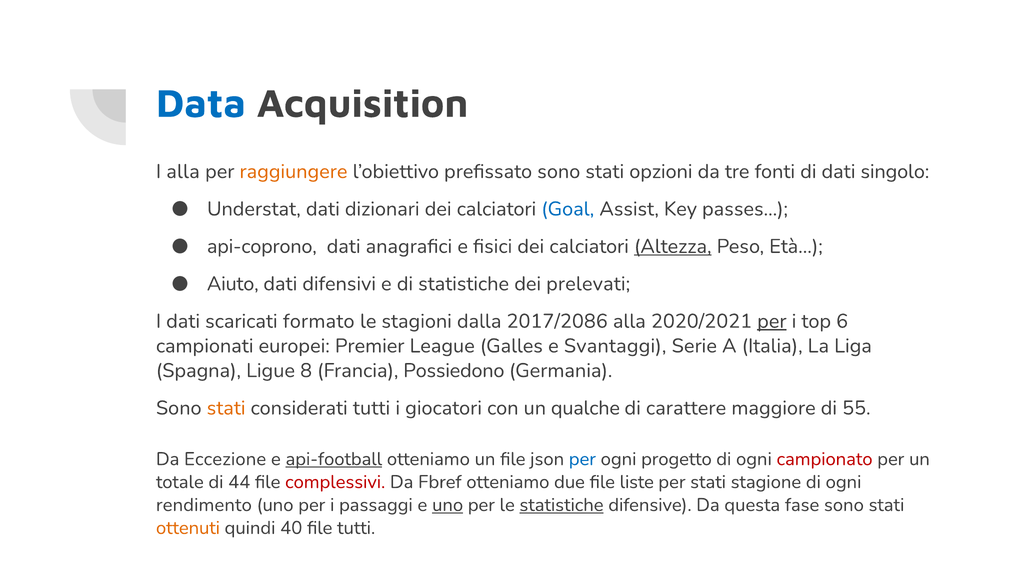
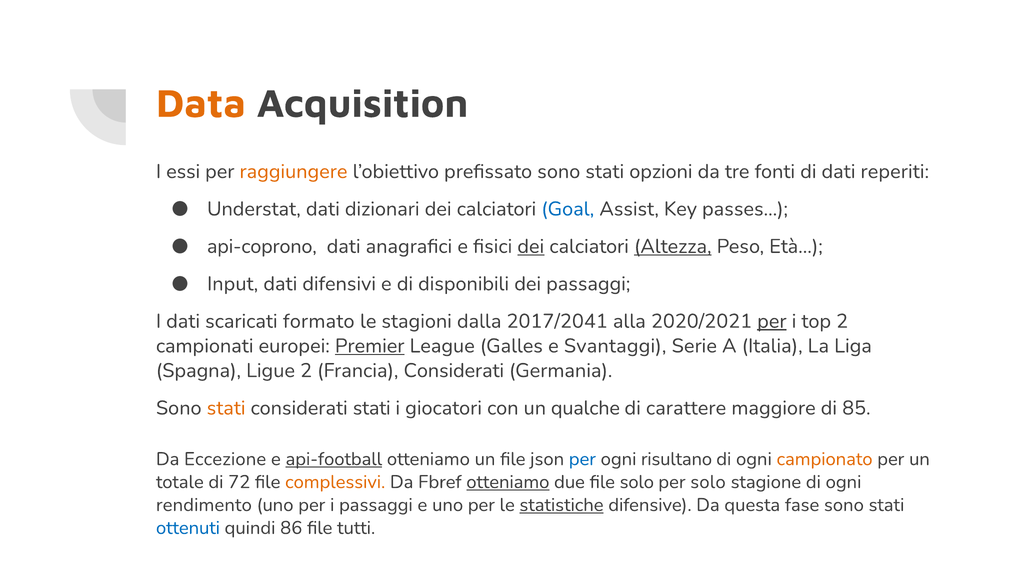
Data colour: blue -> orange (201, 104)
I alla: alla -> essi (183, 171)
singolo: singolo -> reperiti (895, 171)
dei underline: none -> present (531, 246)
Aiuto: Aiuto -> Input (233, 284)
di statistiche: statistiche -> disponibili (464, 284)
dei prelevati: prelevati -> passaggi (588, 284)
2017/2086: 2017/2086 -> 2017/2041 (557, 321)
top 6: 6 -> 2 (842, 321)
Premier underline: none -> present (370, 346)
Ligue 8: 8 -> 2 (306, 370)
Francia Possiedono: Possiedono -> Considerati (454, 370)
considerati tutti: tutti -> stati (372, 408)
55: 55 -> 85 (856, 408)
progetto: progetto -> risultano (676, 459)
campionato colour: red -> orange (825, 459)
44: 44 -> 72 (239, 482)
complessivi colour: red -> orange (335, 482)
otteniamo underline: none -> present (508, 482)
file liste: liste -> solo (637, 482)
per stati: stati -> solo (708, 482)
uno underline: present -> none (448, 505)
ottenuti colour: orange -> blue (188, 528)
40: 40 -> 86 (291, 528)
